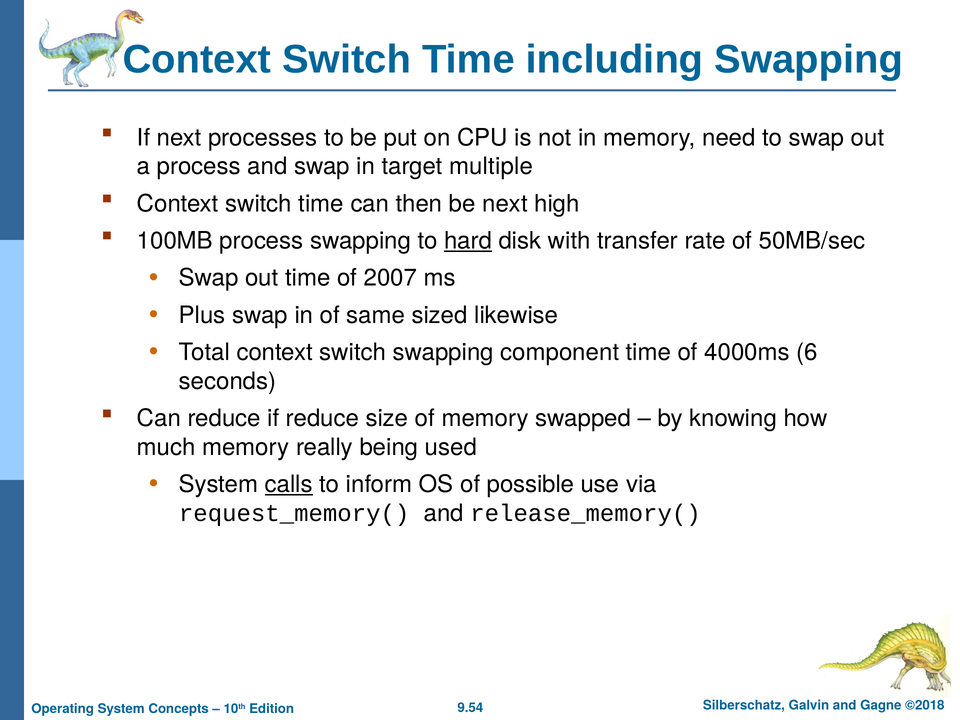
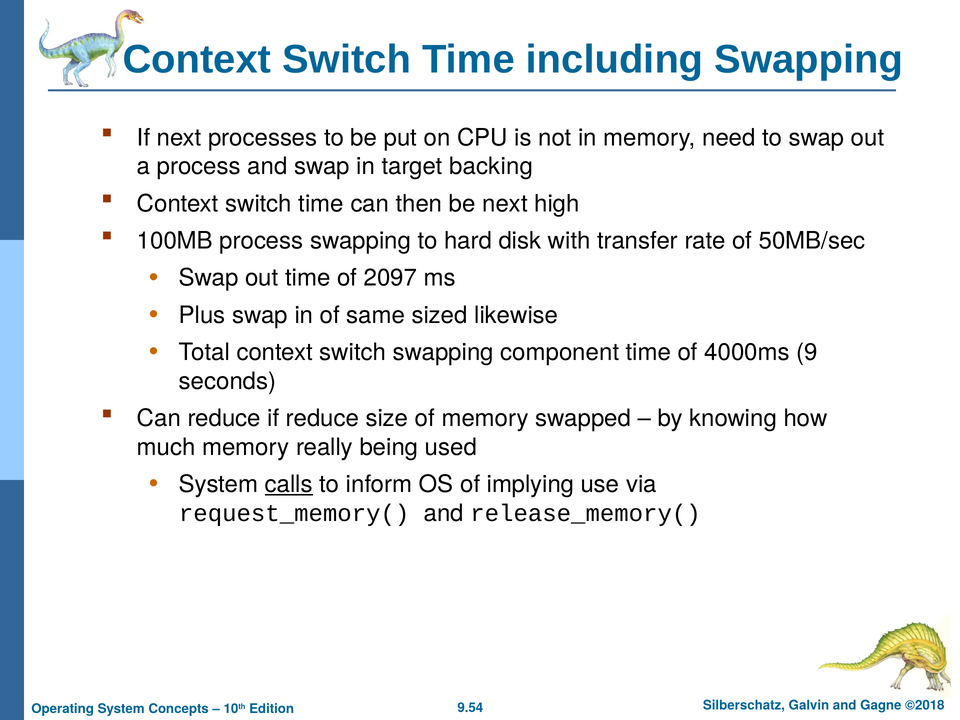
multiple: multiple -> backing (491, 167)
hard underline: present -> none (468, 241)
2007: 2007 -> 2097 (390, 278)
6: 6 -> 9 (807, 352)
possible: possible -> implying (530, 484)
